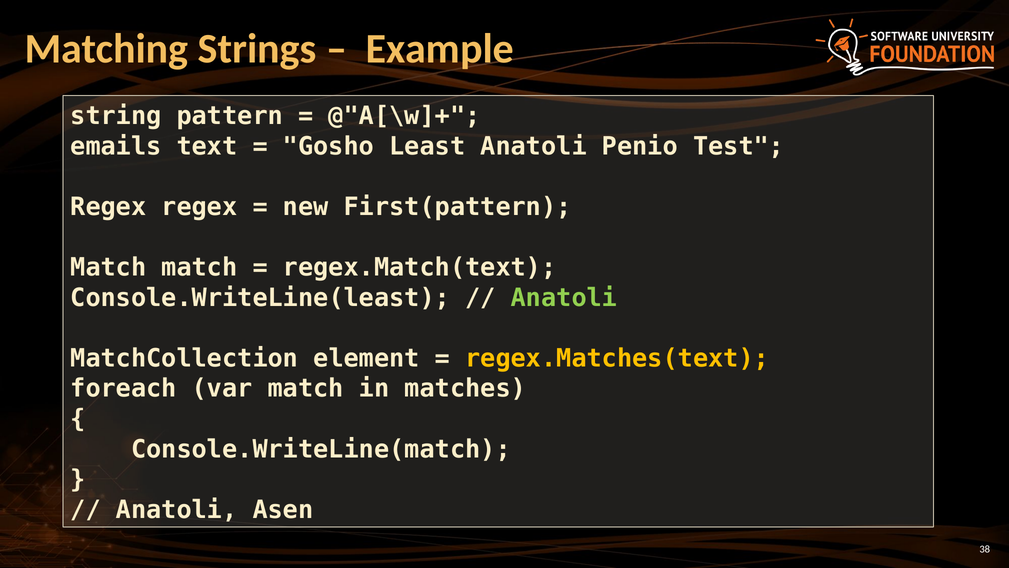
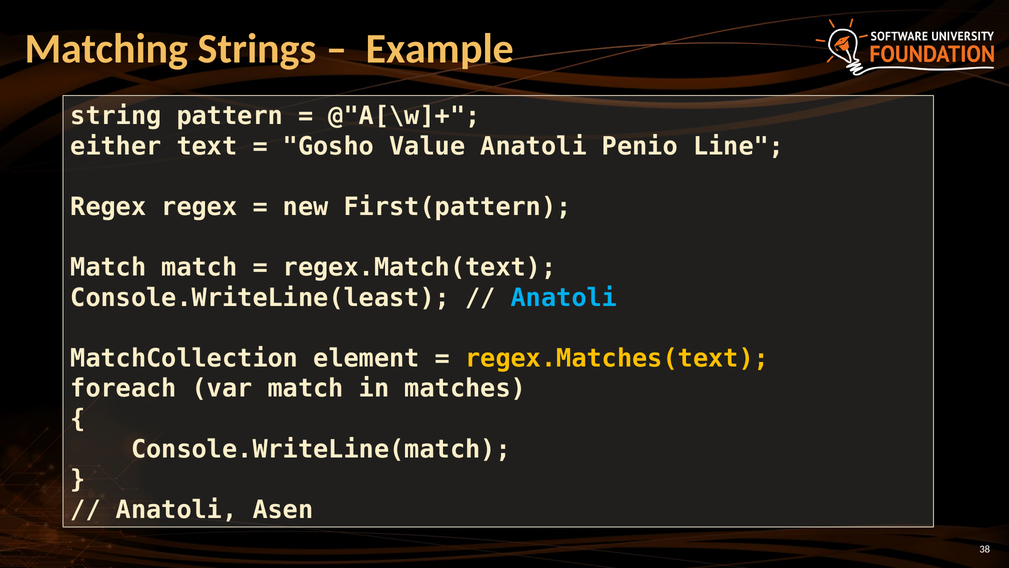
emails: emails -> either (116, 146)
Least: Least -> Value (427, 146)
Test: Test -> Line (739, 146)
Anatoli colour: light green -> light blue (564, 298)
